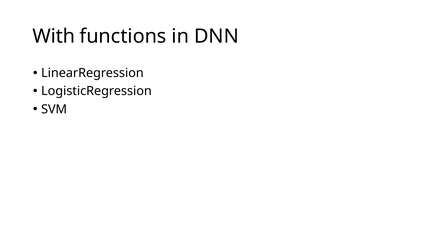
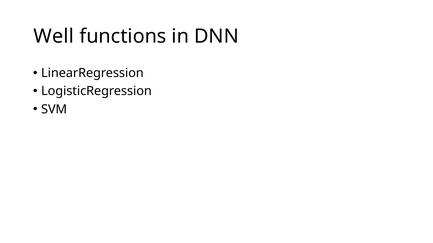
With: With -> Well (54, 36)
